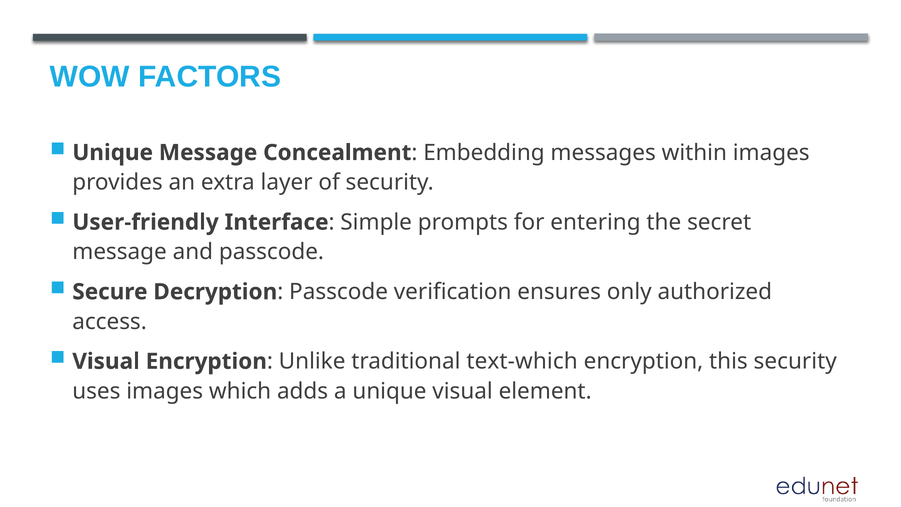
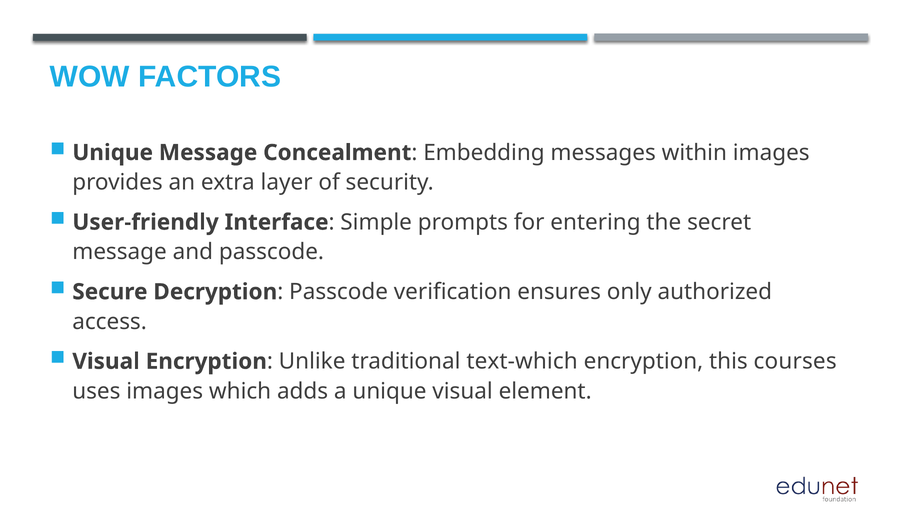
this security: security -> courses (795, 361)
